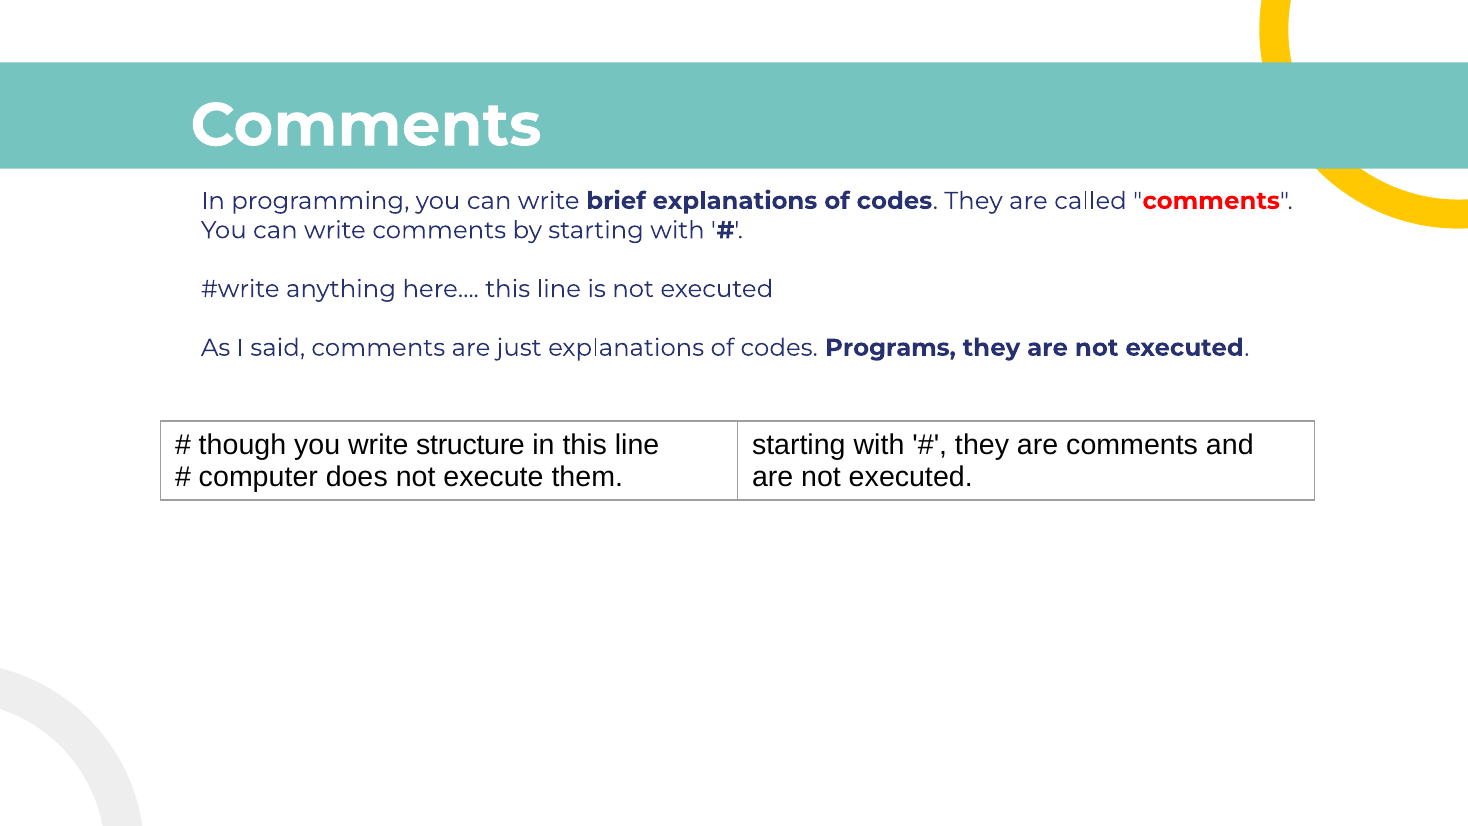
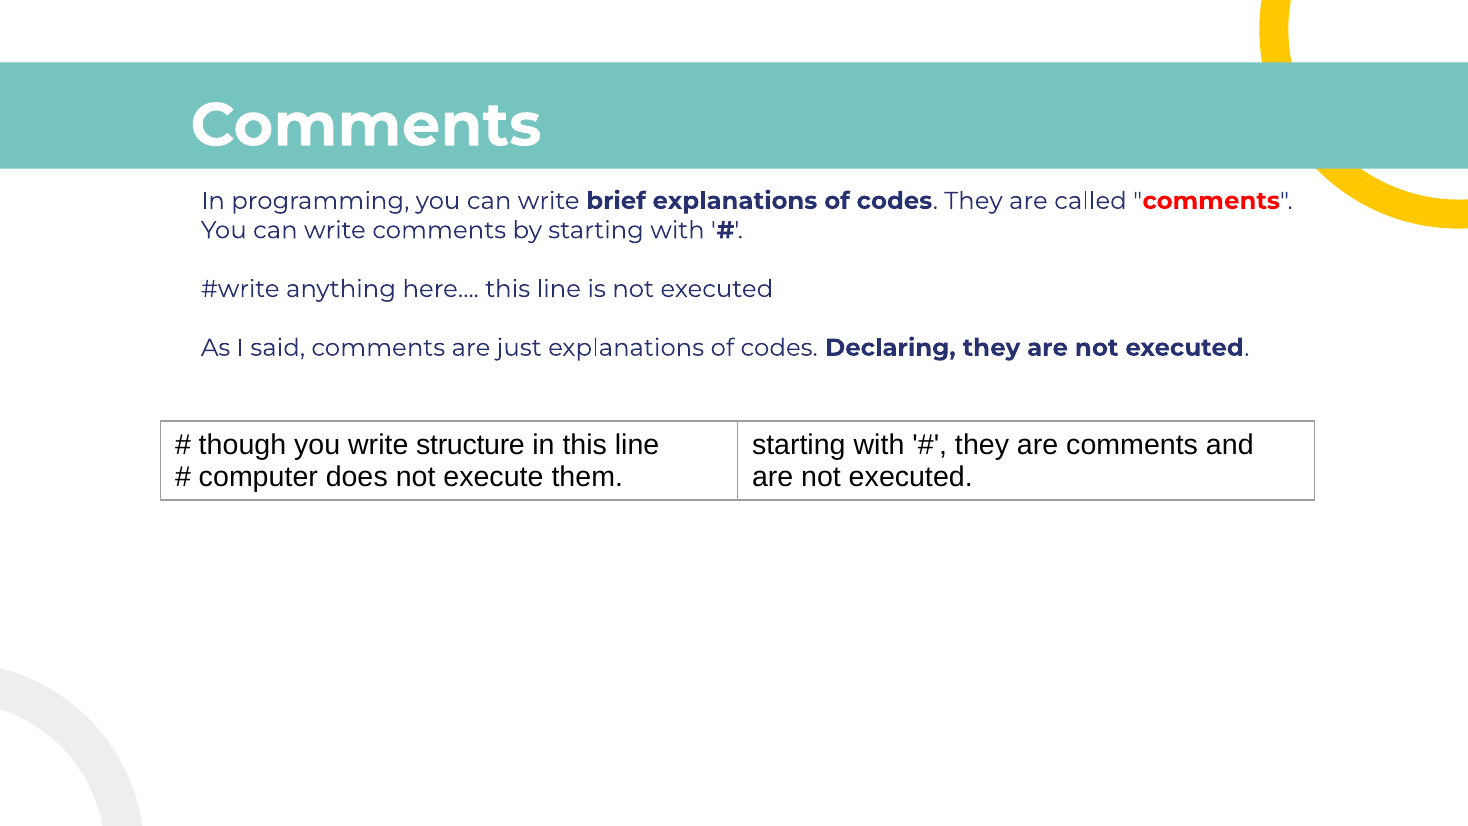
Programs: Programs -> Declaring (890, 348)
